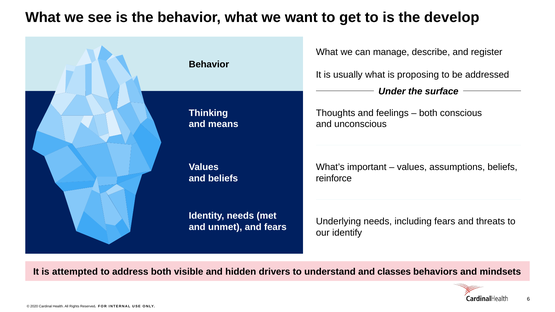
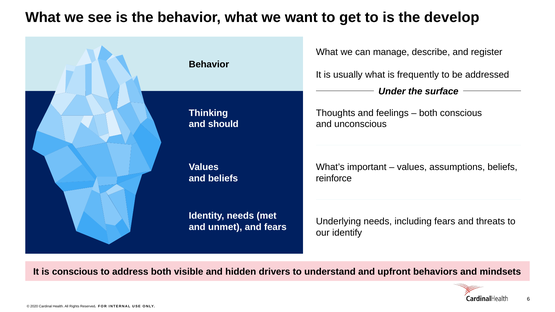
proposing: proposing -> frequently (418, 75)
means: means -> should (223, 124)
is attempted: attempted -> conscious (75, 272)
classes: classes -> upfront (394, 272)
